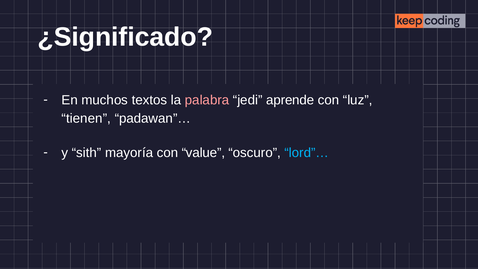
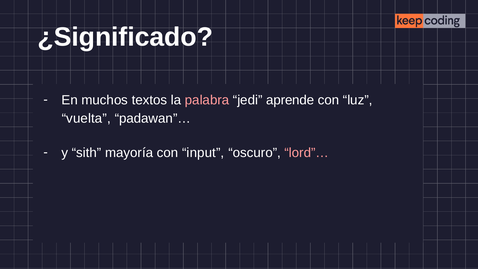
tienen: tienen -> vuelta (86, 118)
value: value -> input (203, 153)
lord”… colour: light blue -> pink (307, 153)
